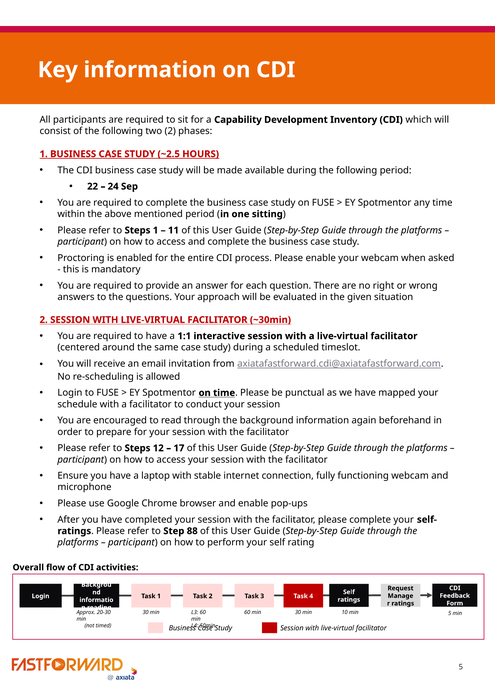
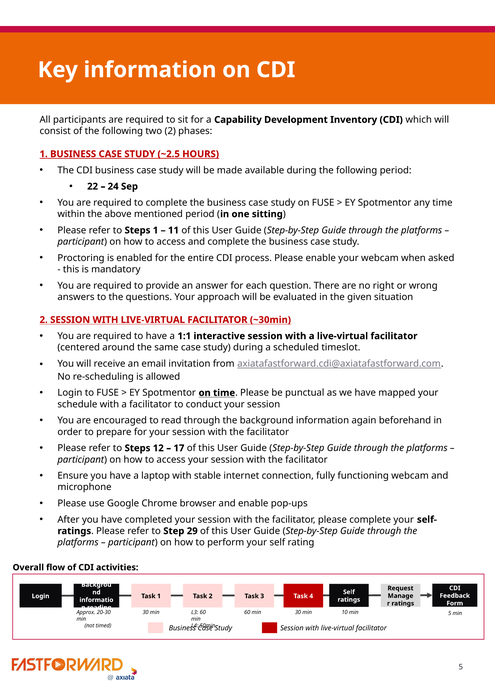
88: 88 -> 29 (192, 531)
